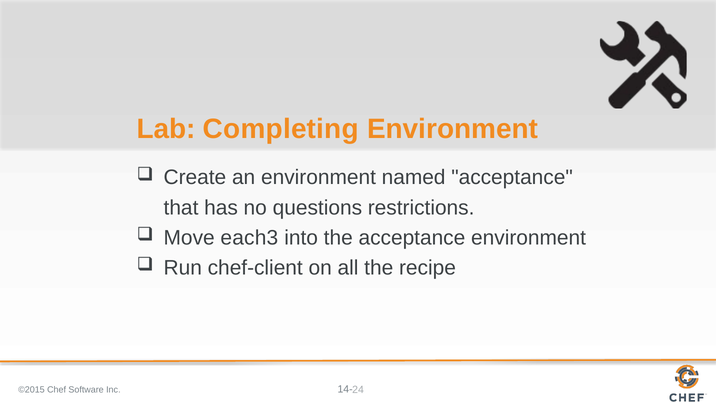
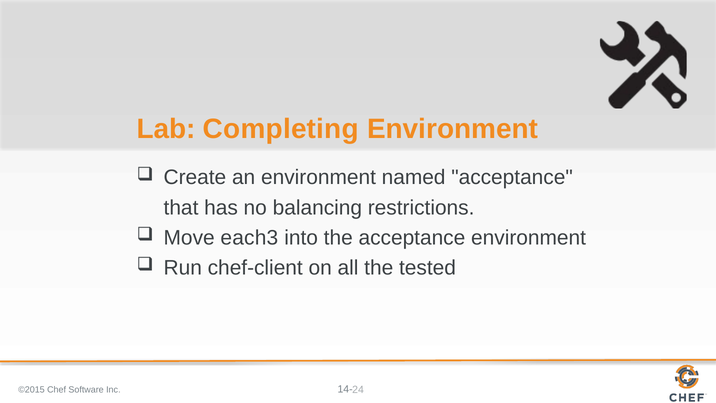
questions: questions -> balancing (317, 208)
recipe: recipe -> tested (427, 268)
